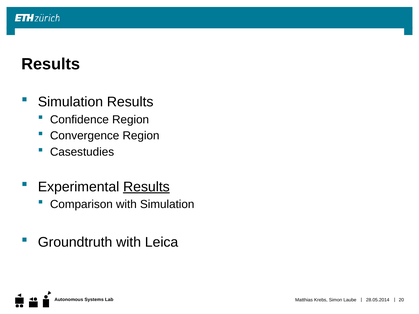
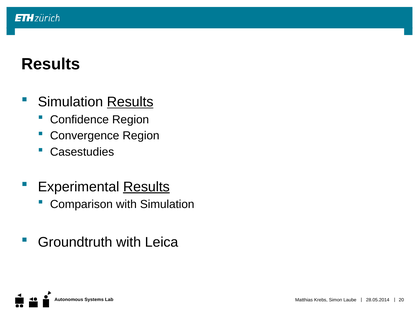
Results underline: none -> present (130, 102)
